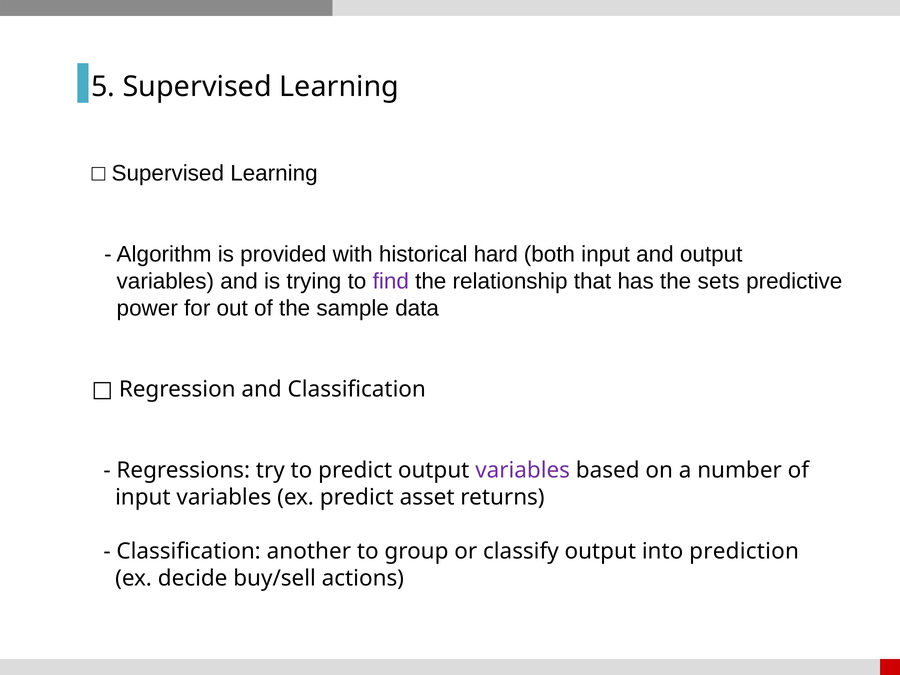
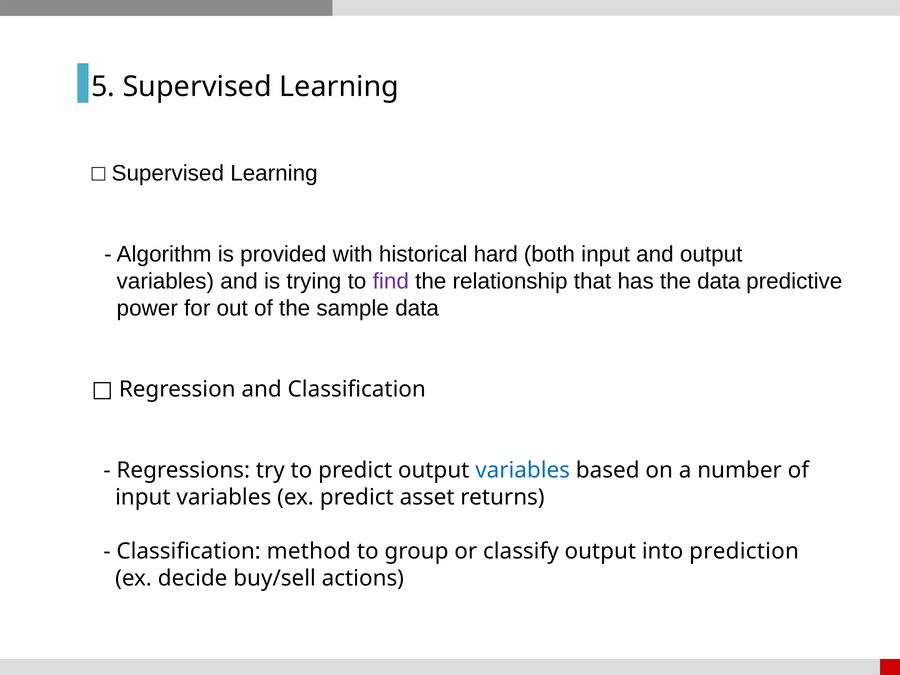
the sets: sets -> data (719, 281)
variables colour: purple -> blue (523, 470)
another: another -> method (309, 551)
